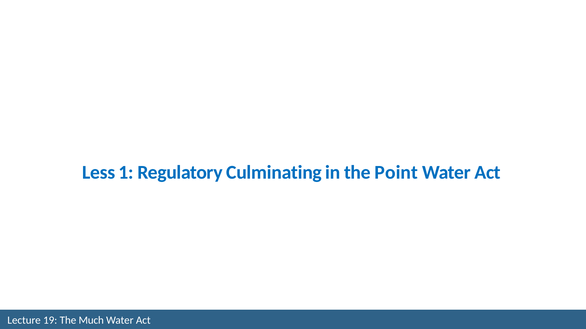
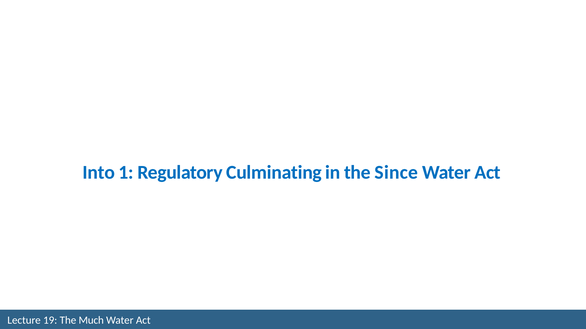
Less: Less -> Into (99, 173)
Point: Point -> Since (396, 173)
